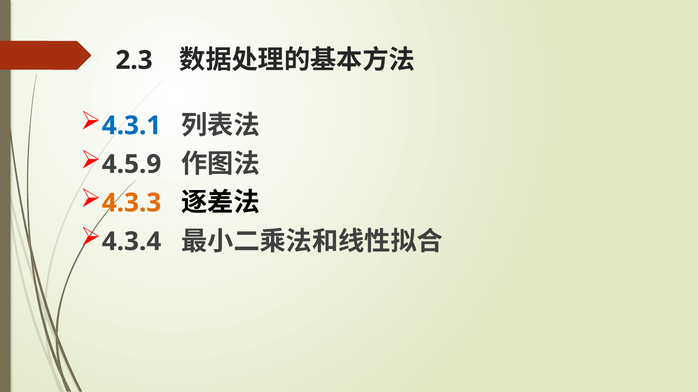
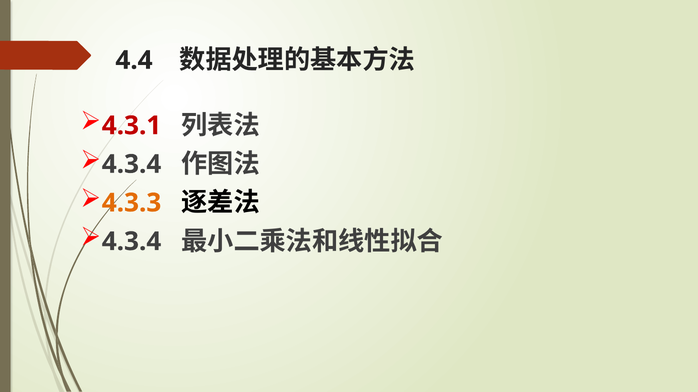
2.3: 2.3 -> 4.4 (134, 60)
4.3.1 colour: blue -> red (132, 126)
4.5.9: 4.5.9 -> 4.3.4 (132, 164)
